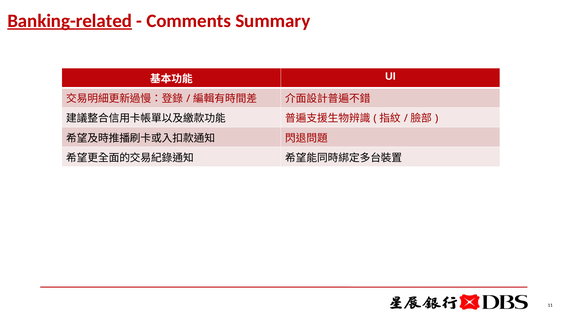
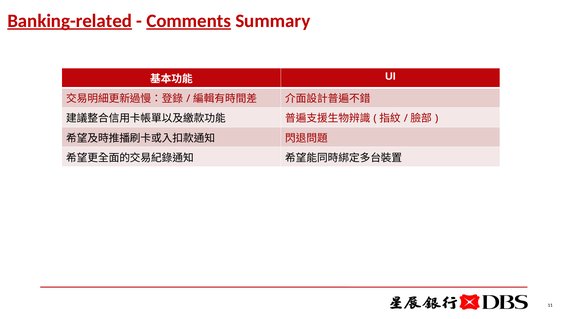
Comments underline: none -> present (189, 21)
